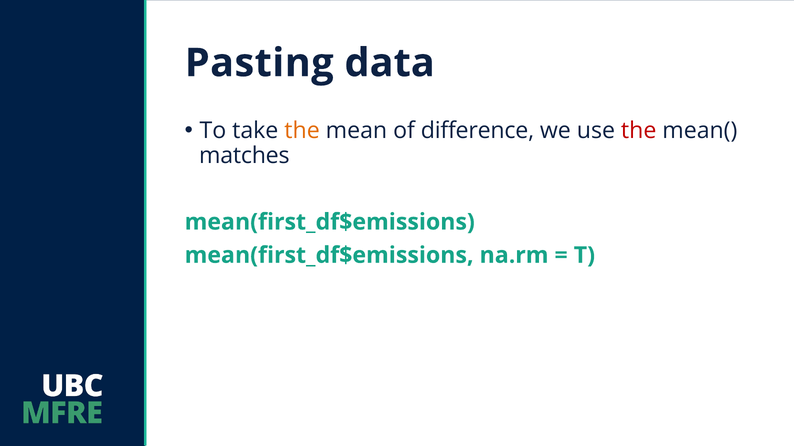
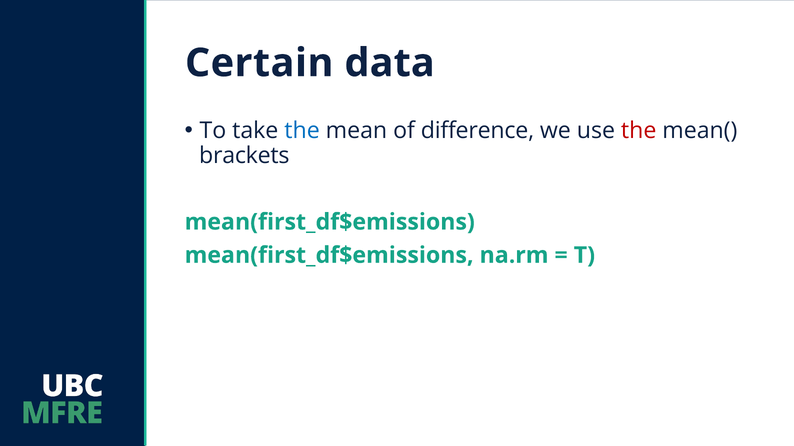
Pasting: Pasting -> Certain (259, 63)
the colour: orange -> blue (302, 131)
matches: matches -> brackets (244, 156)
